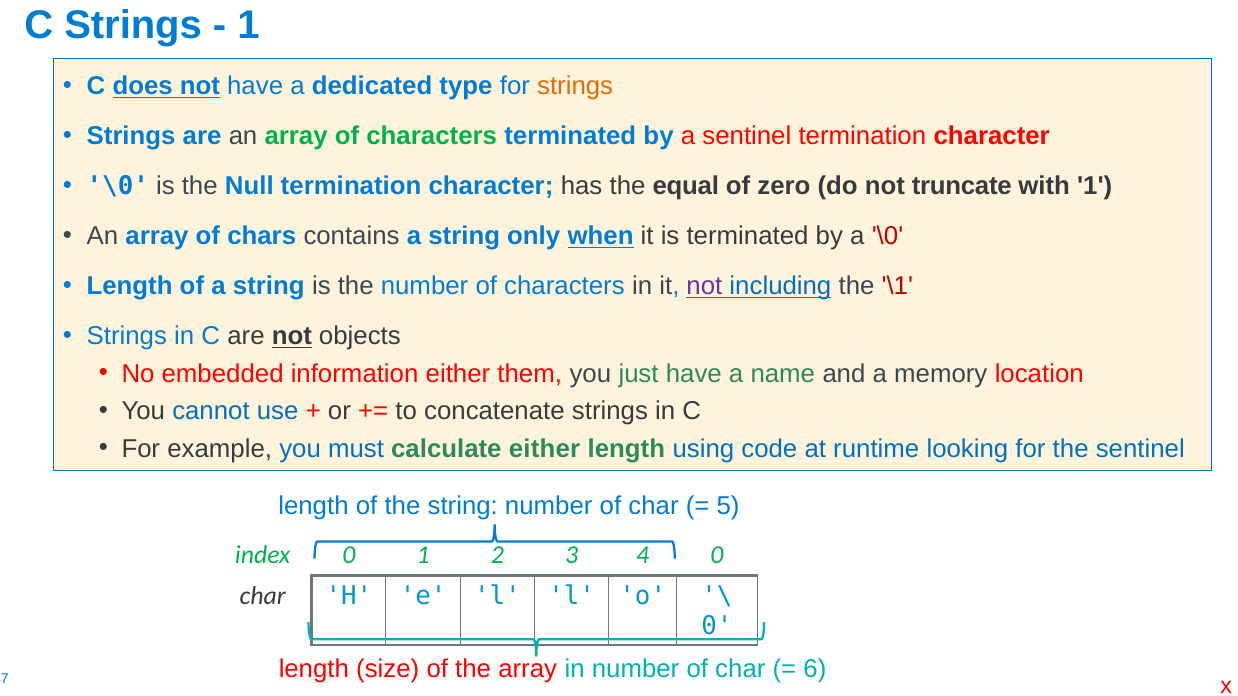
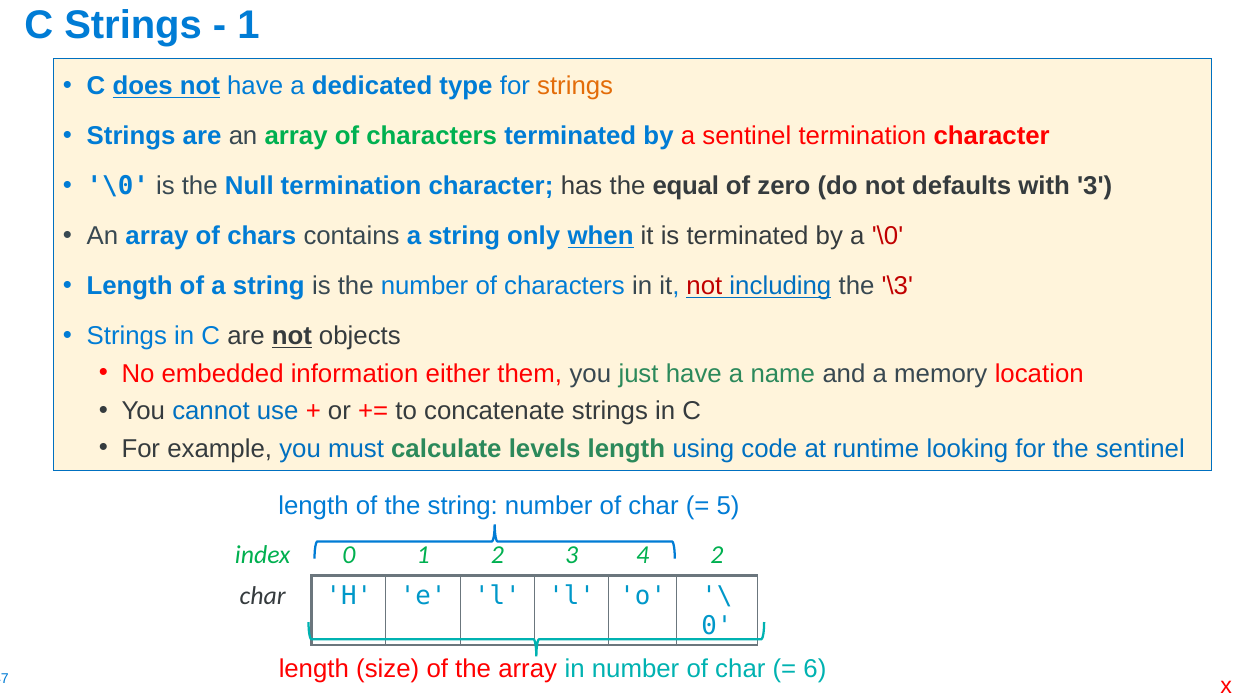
truncate: truncate -> defaults (962, 186)
with 1: 1 -> 3 (1095, 186)
not colour: purple -> red (704, 287)
\1: \1 -> \3 (897, 287)
calculate either: either -> levels (545, 449)
4 0: 0 -> 2 (717, 555)
